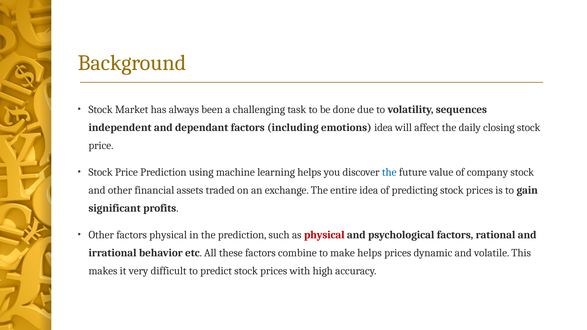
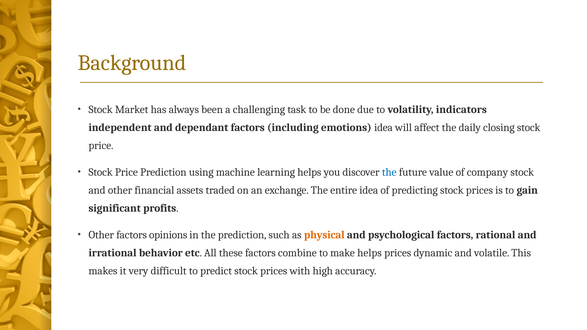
sequences: sequences -> indicators (461, 110)
factors physical: physical -> opinions (168, 235)
physical colour: red -> orange (324, 235)
